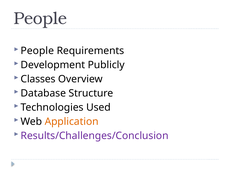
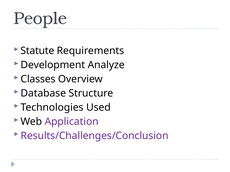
People: People -> Statute (37, 51)
Publicly: Publicly -> Analyze (106, 65)
Application colour: orange -> purple (72, 122)
